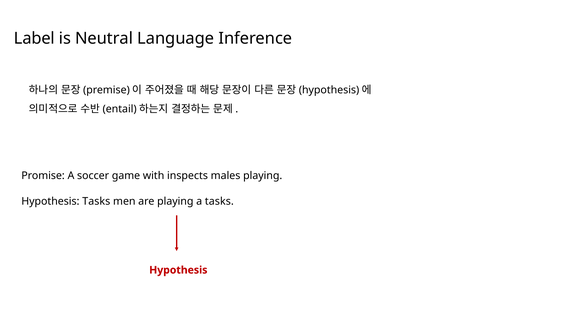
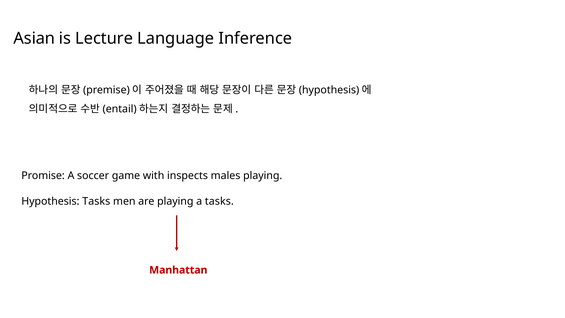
Label: Label -> Asian (34, 38)
Neutral: Neutral -> Lecture (104, 38)
Hypothesis: Hypothesis -> Manhattan (178, 270)
